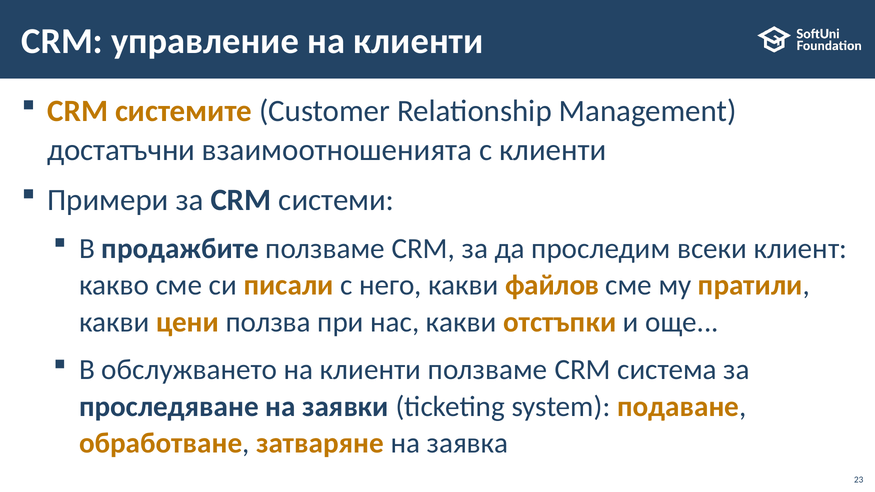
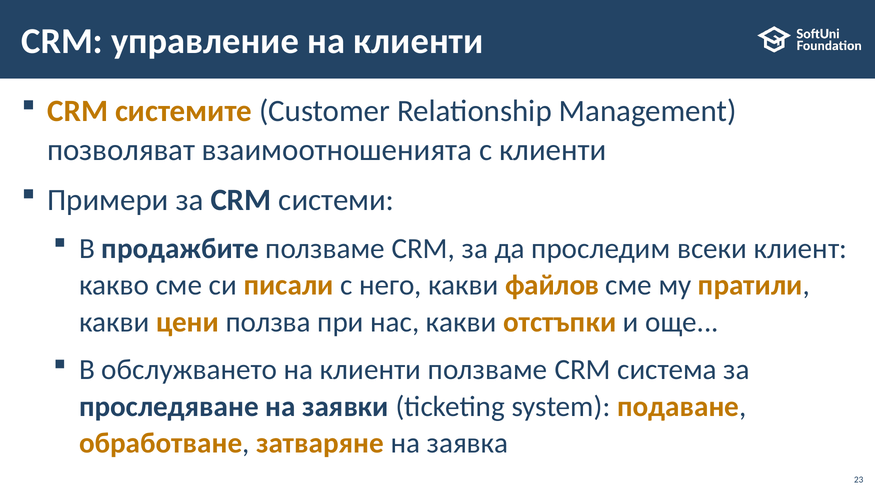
достатъчни: достатъчни -> позволяват (121, 150)
